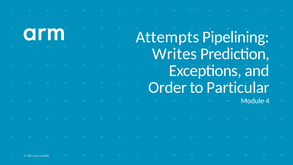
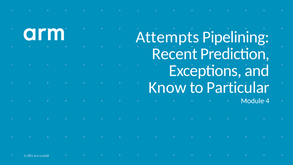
Writes: Writes -> Recent (175, 54)
Order: Order -> Know (167, 87)
